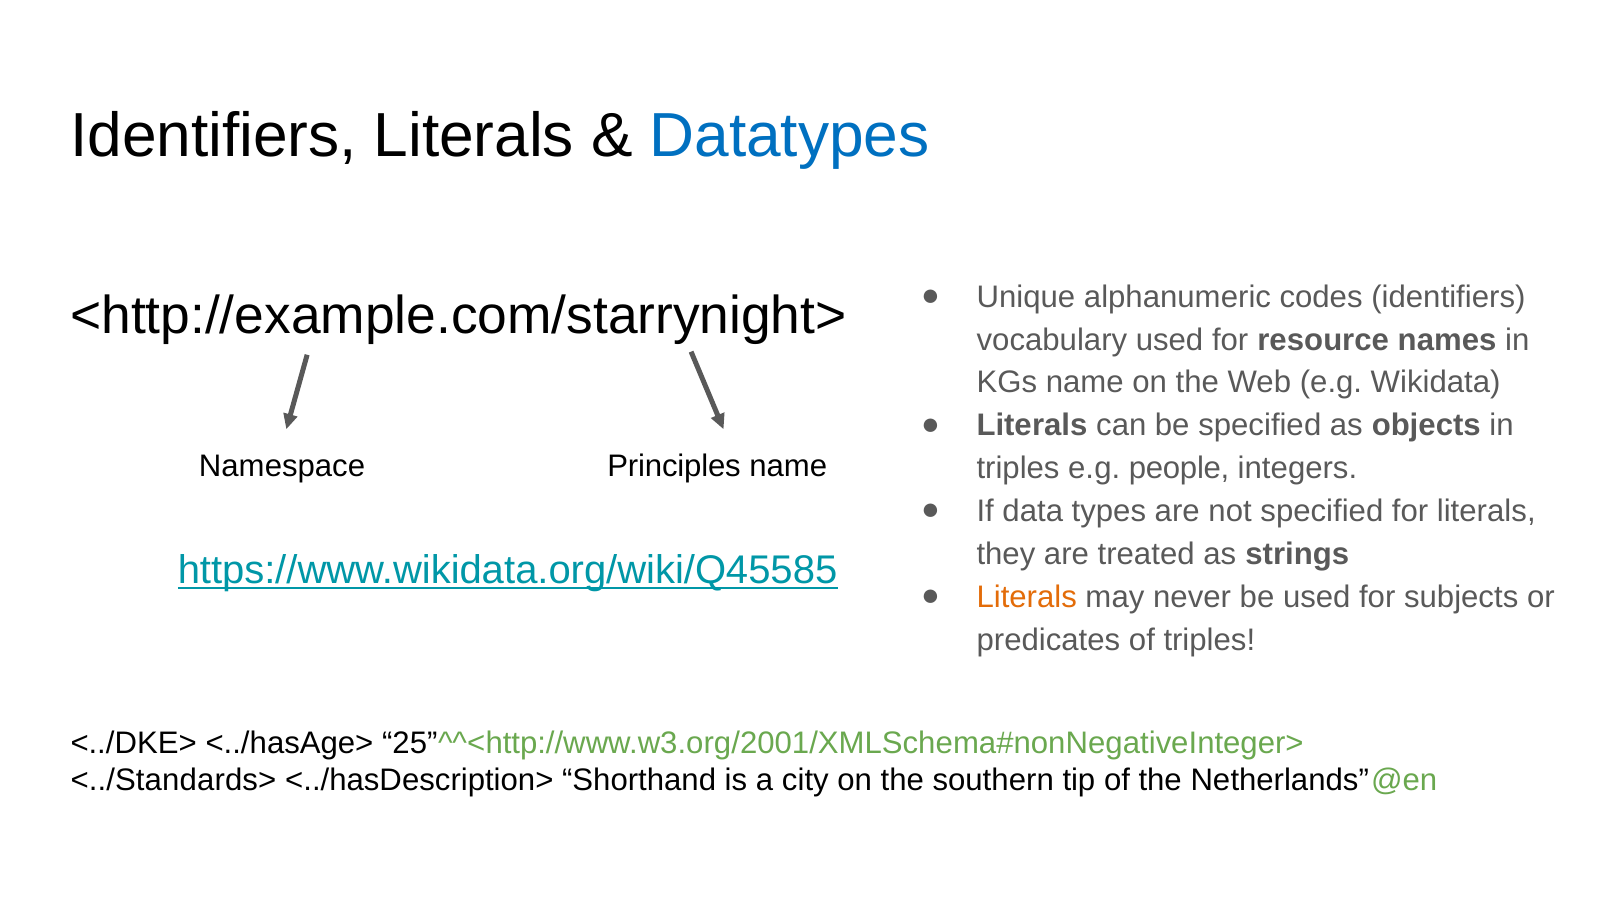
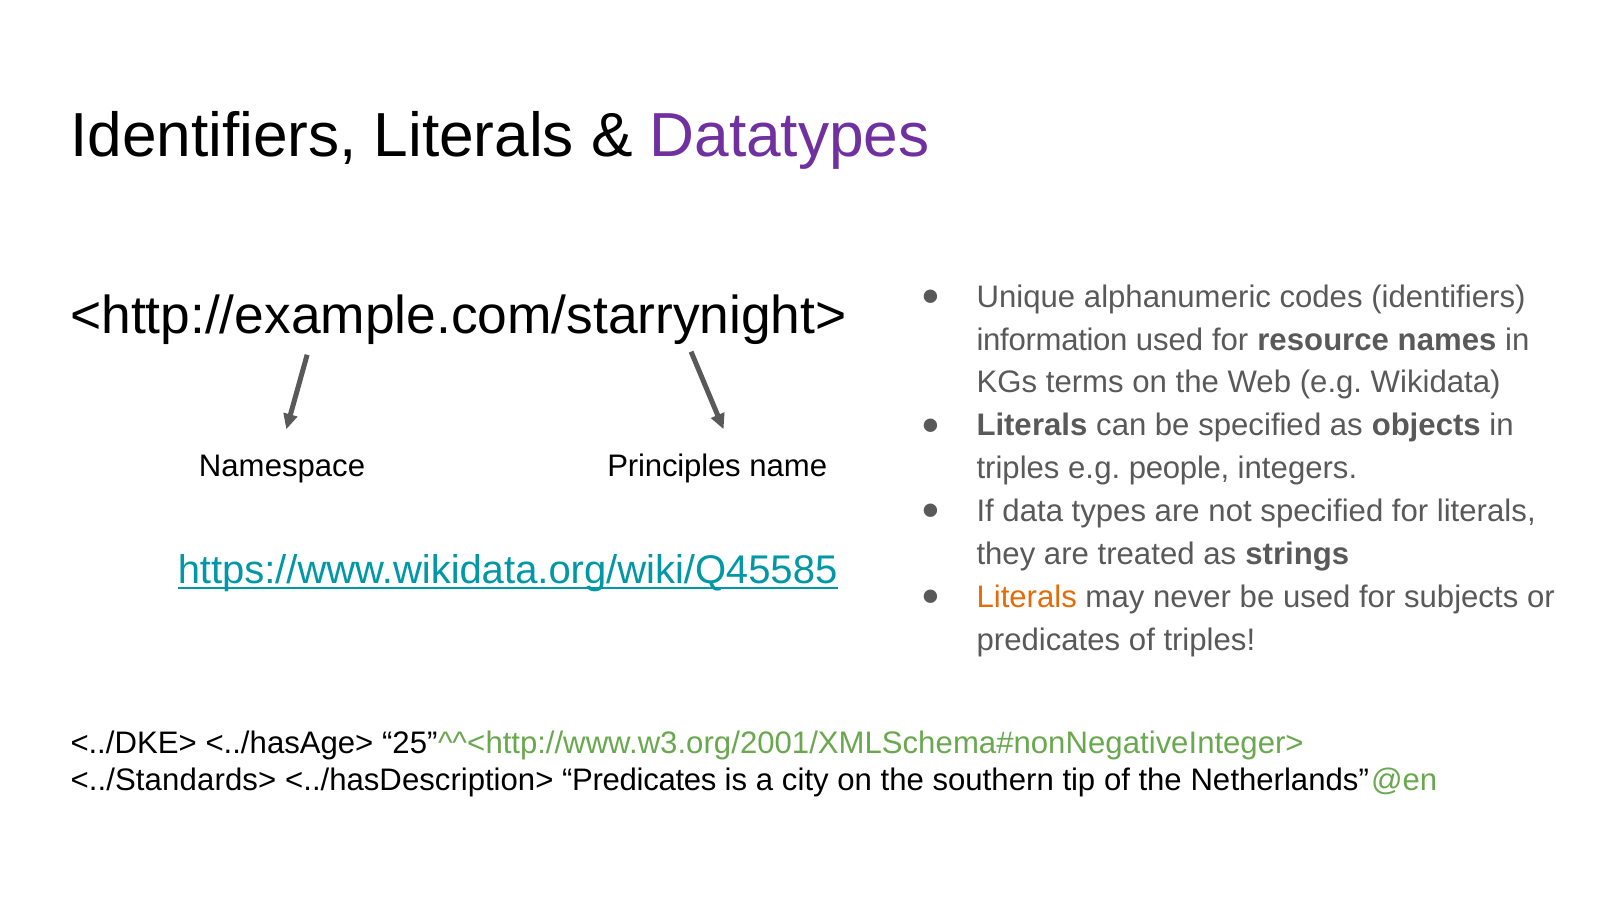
Datatypes colour: blue -> purple (790, 136)
vocabulary: vocabulary -> information (1052, 340)
KGs name: name -> terms (1085, 383)
<../hasDescription> Shorthand: Shorthand -> Predicates (639, 780)
